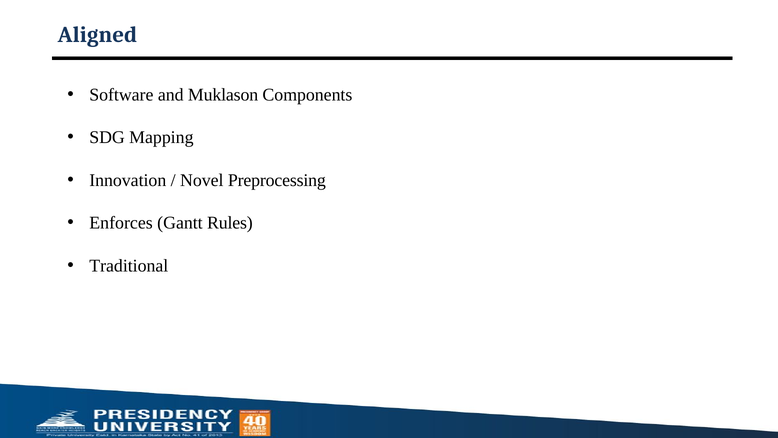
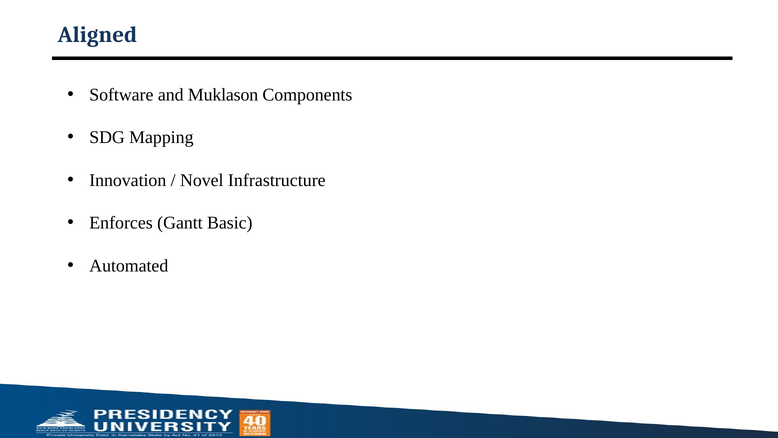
Preprocessing: Preprocessing -> Infrastructure (277, 180)
Rules: Rules -> Basic (230, 223)
Traditional: Traditional -> Automated (129, 265)
